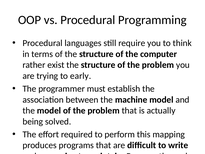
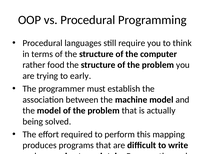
exist: exist -> food (56, 65)
